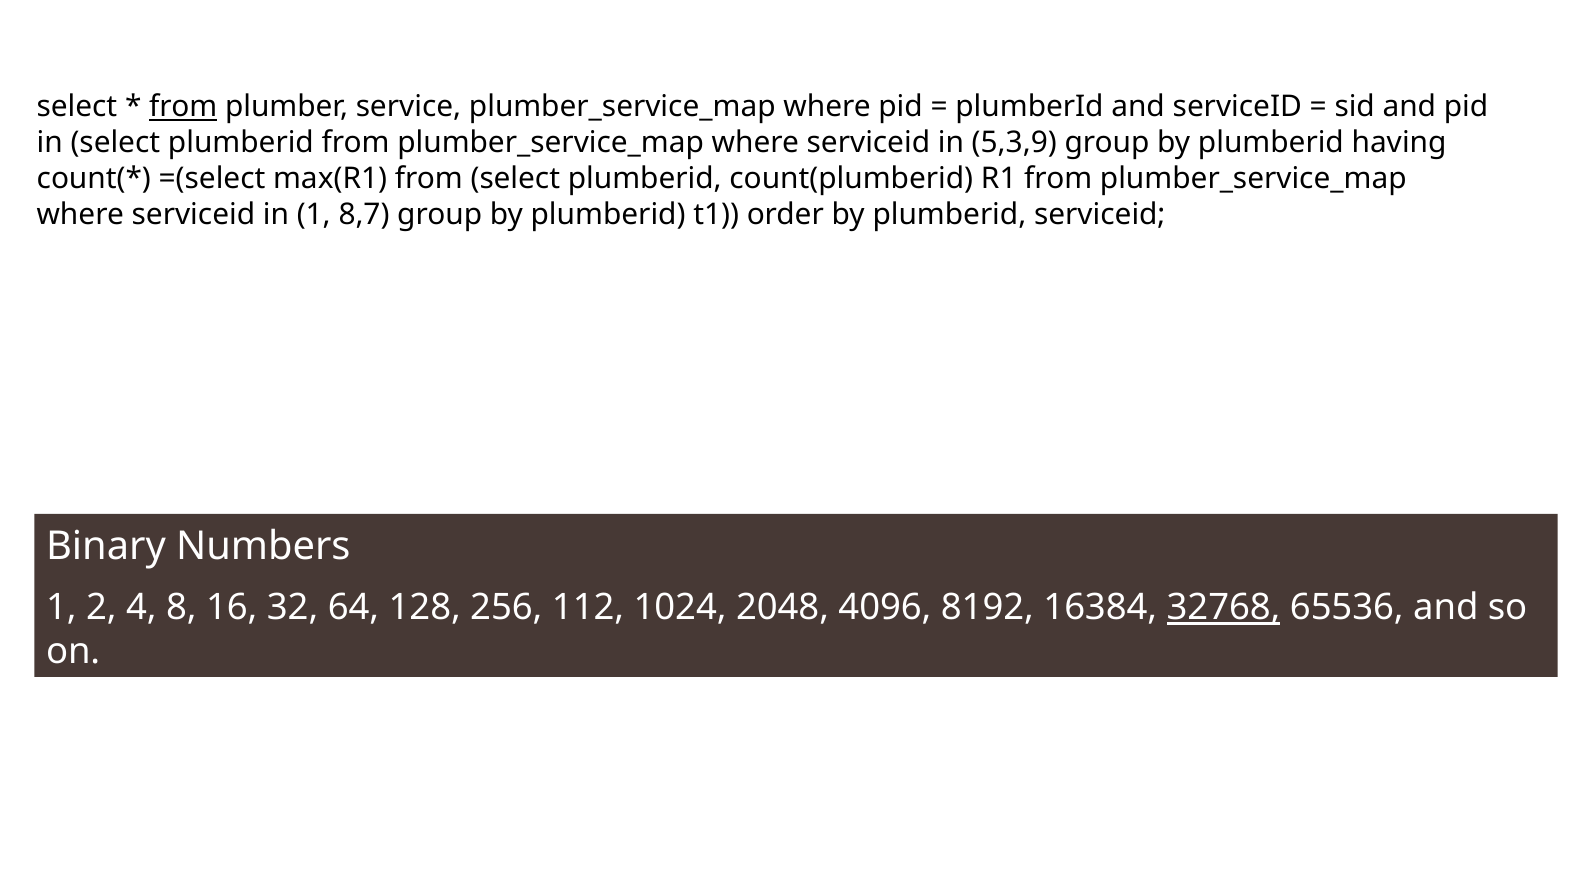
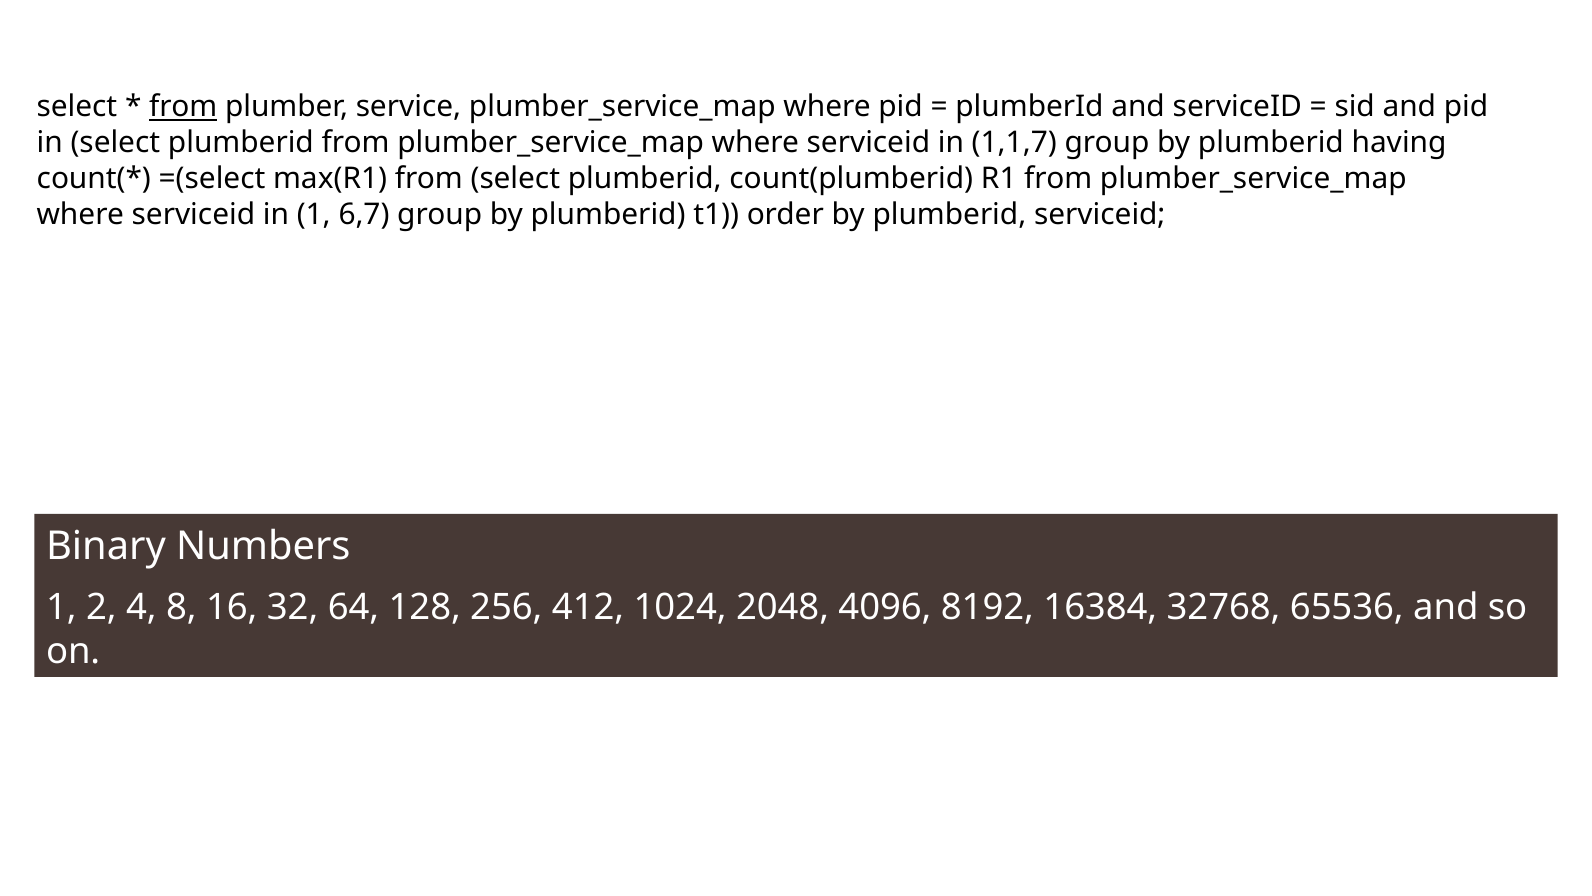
5,3,9: 5,3,9 -> 1,1,7 (1014, 143)
8,7: 8,7 -> 6,7 (364, 214)
112: 112 -> 412 (588, 607)
32768 underline: present -> none (1224, 607)
